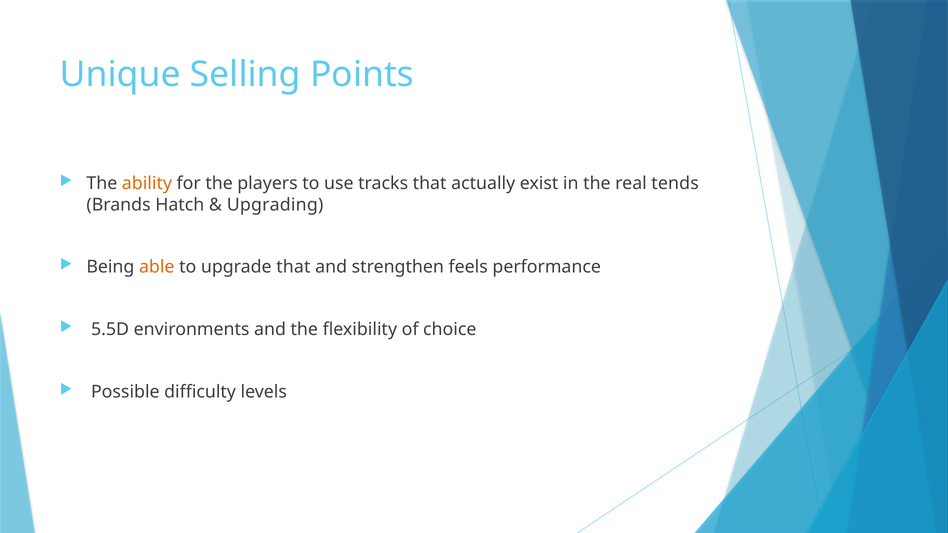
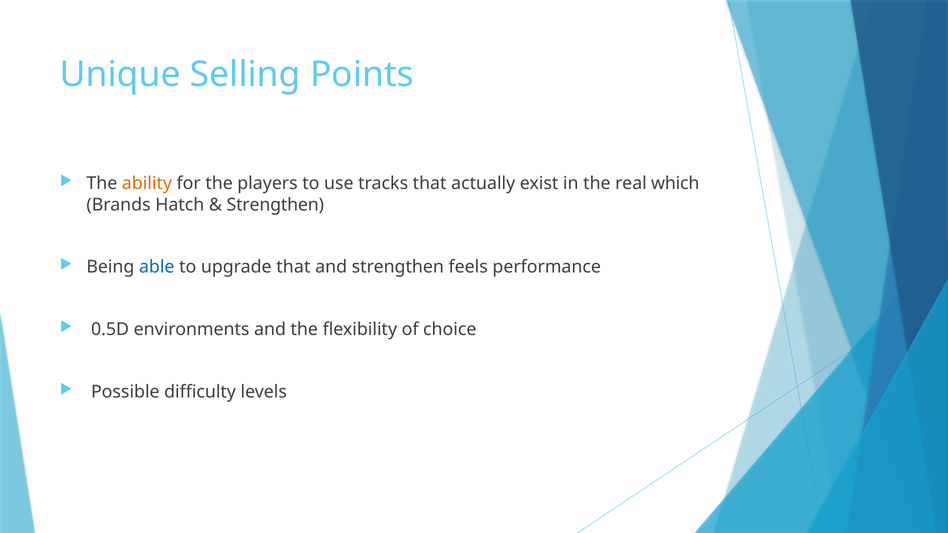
tends: tends -> which (675, 183)
Upgrading: Upgrading -> Strengthen (275, 205)
able colour: orange -> blue (157, 267)
5.5D: 5.5D -> 0.5D (110, 330)
